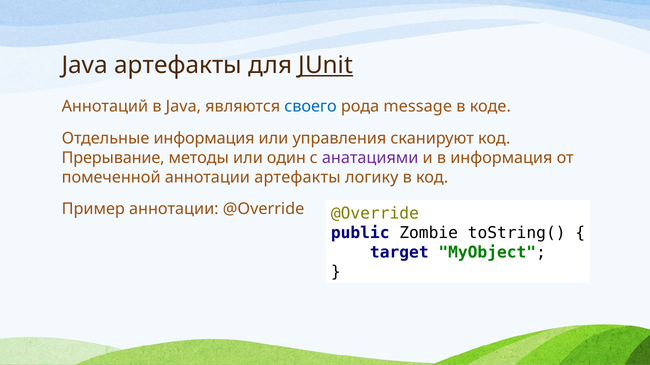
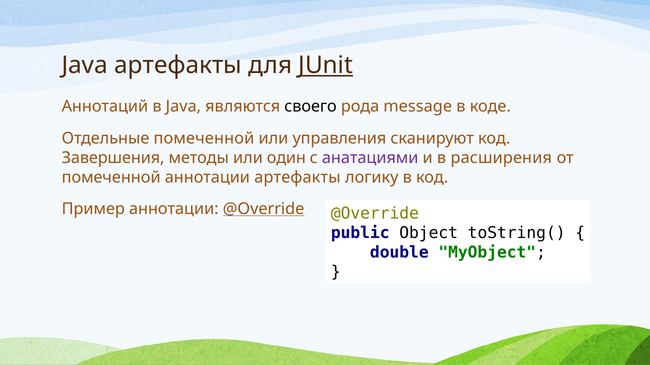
своего colour: blue -> black (311, 107)
Отдельные информация: информация -> помеченной (204, 138)
Прерывание: Прерывание -> Завершения (113, 158)
в информация: информация -> расширения (501, 158)
@Override underline: none -> present (264, 209)
Zombie: Zombie -> Object (429, 233)
target: target -> double (399, 253)
